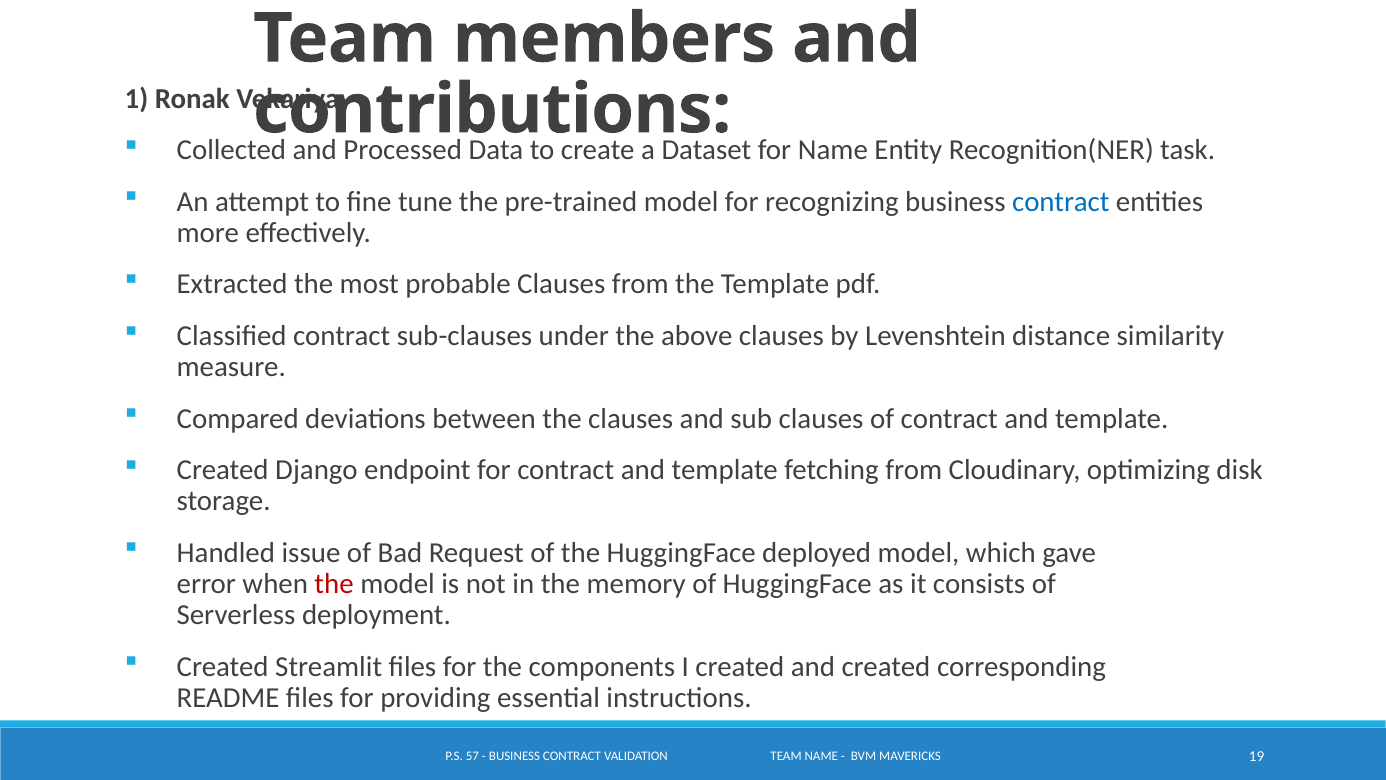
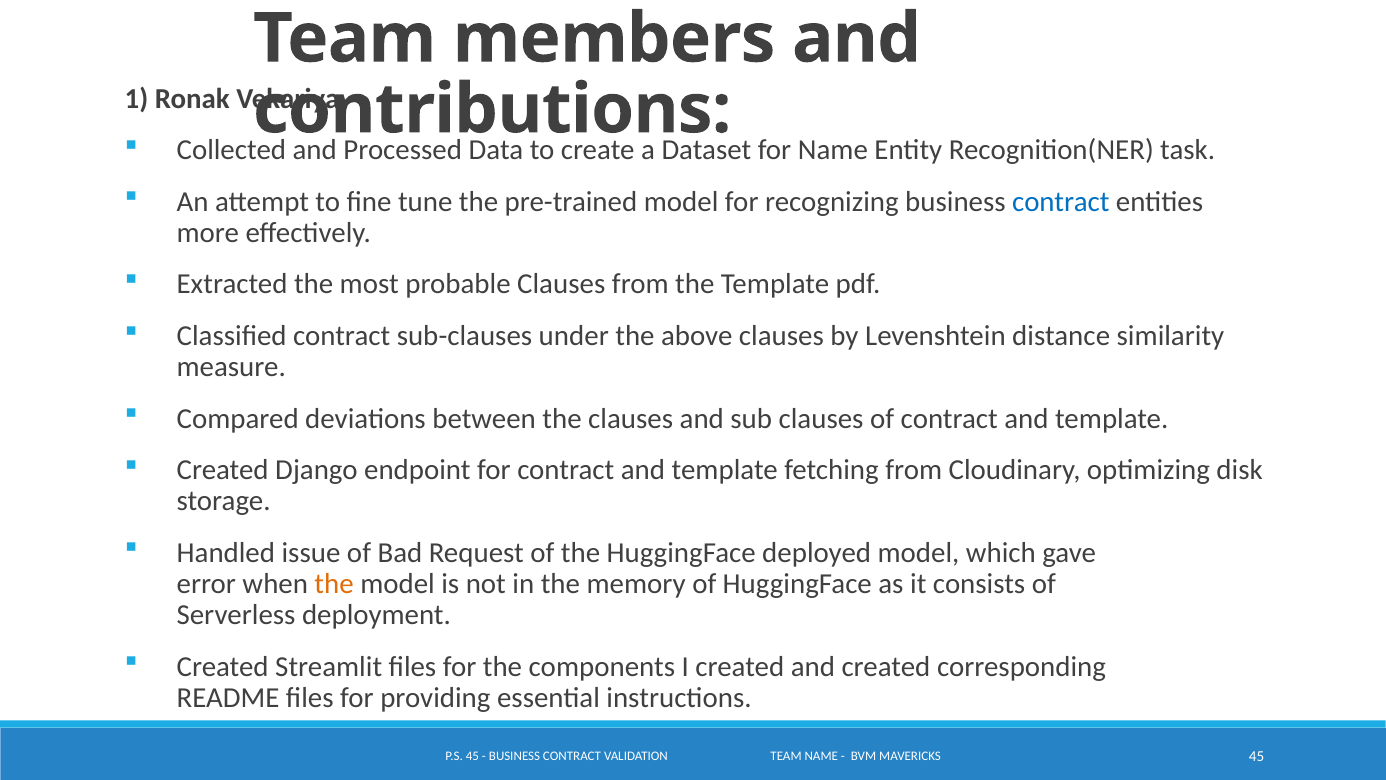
the colour: red -> orange (334, 584)
P.S 57: 57 -> 45 (472, 756)
MAVERICKS 19: 19 -> 45 (1257, 756)
